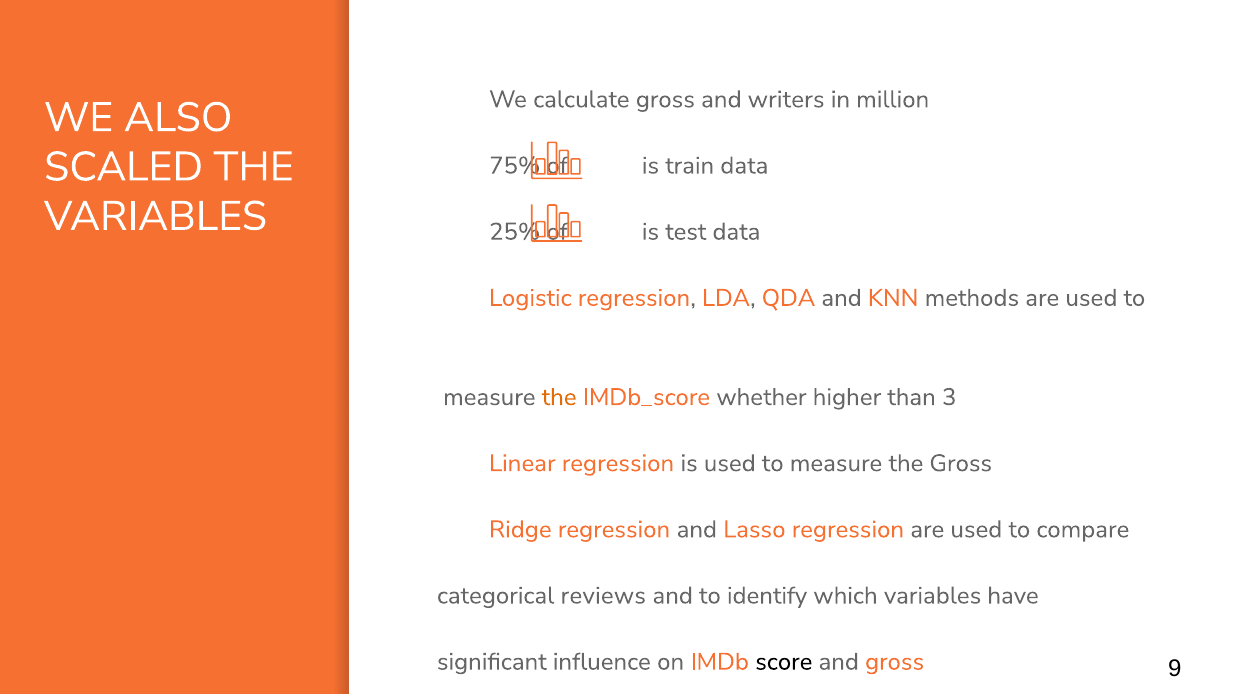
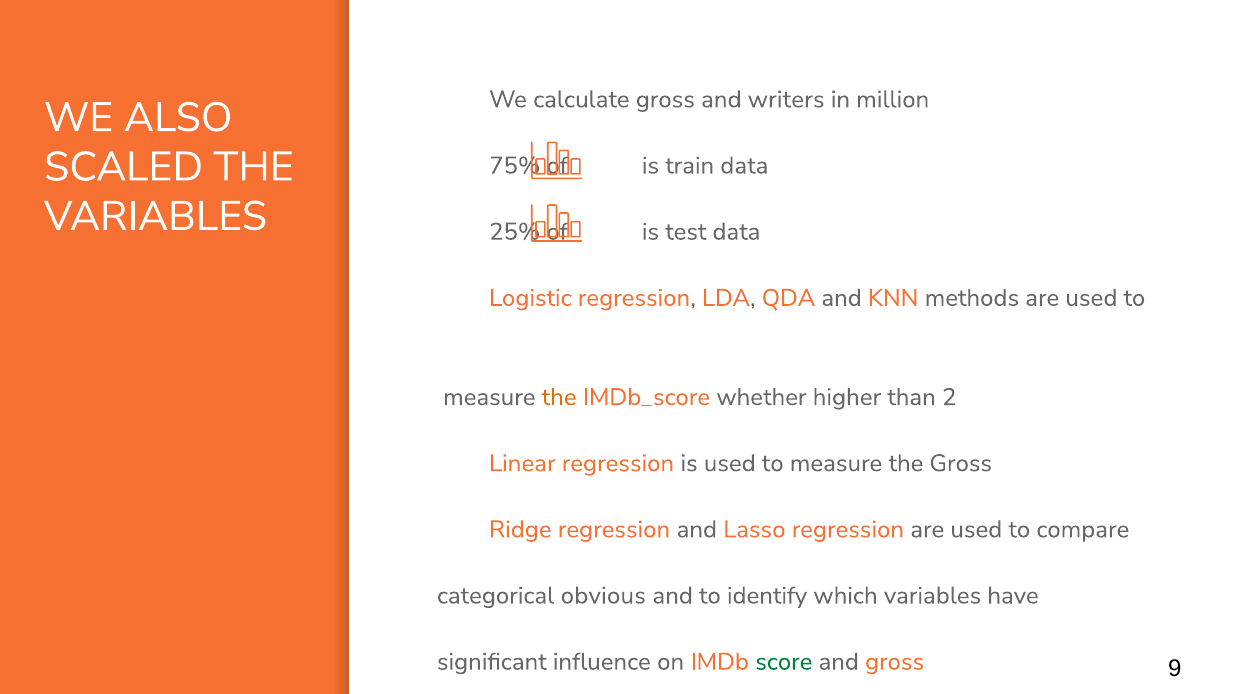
3: 3 -> 2 (949, 398)
reviews: reviews -> obvious (603, 596)
score colour: black -> green (784, 662)
